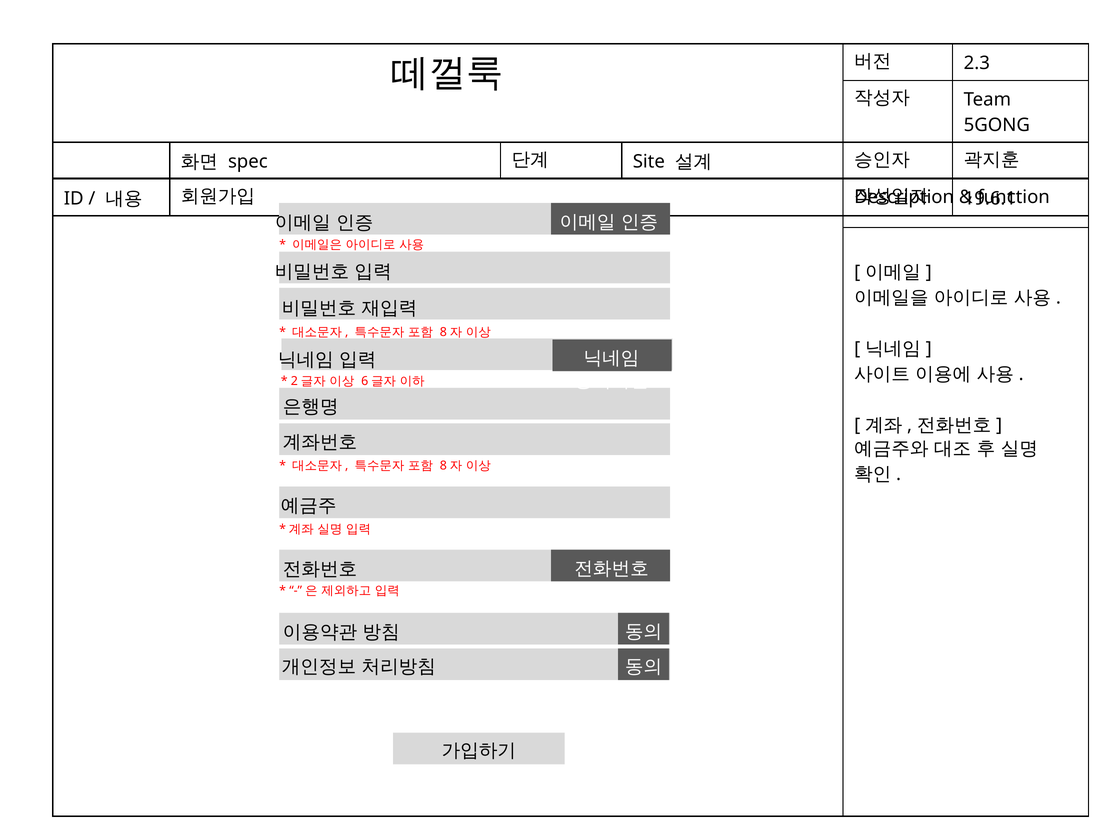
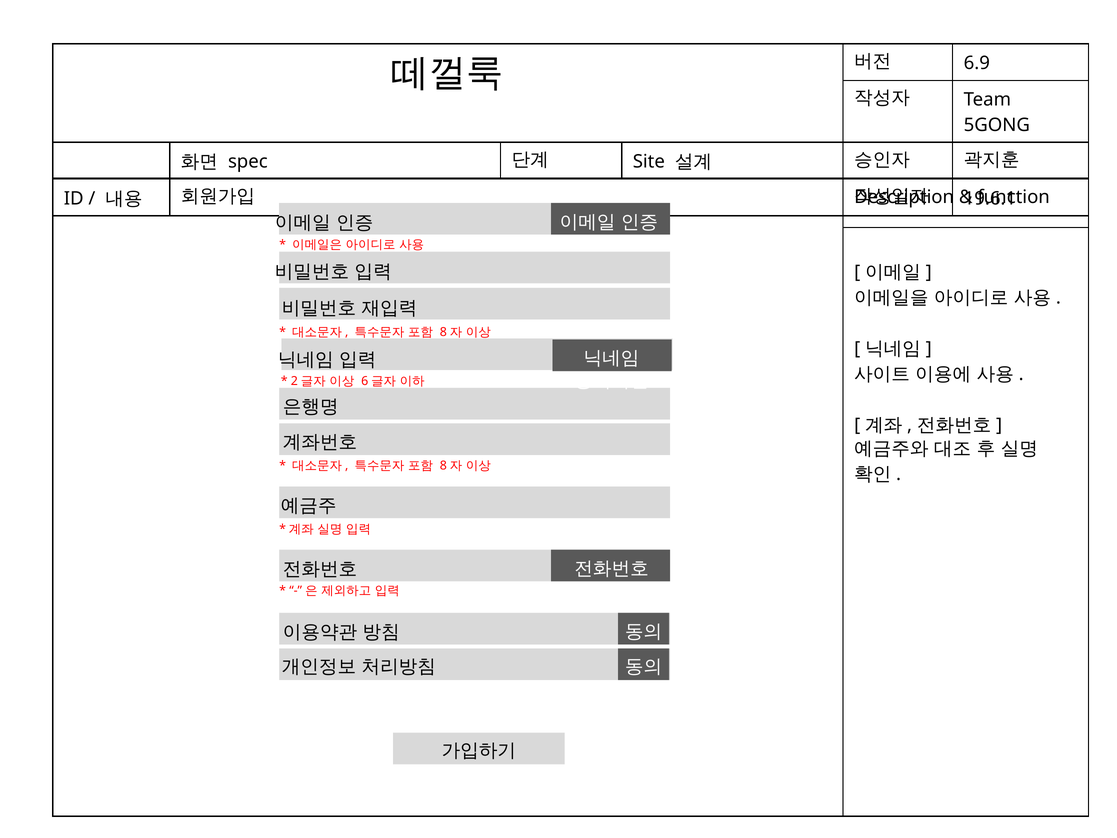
2.3: 2.3 -> 6.9 (977, 63)
